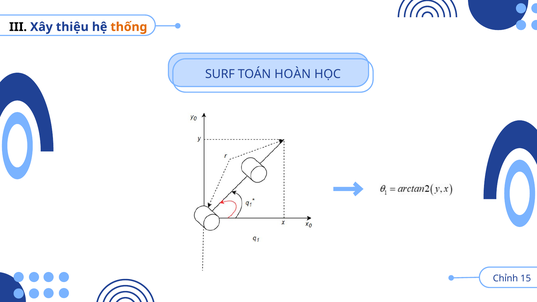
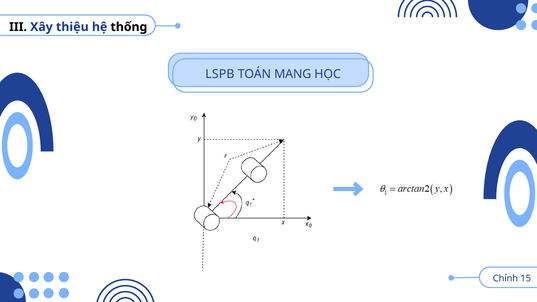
thống colour: orange -> black (129, 27)
SURF: SURF -> LSPB (220, 74)
HOÀN: HOÀN -> MANG (293, 74)
